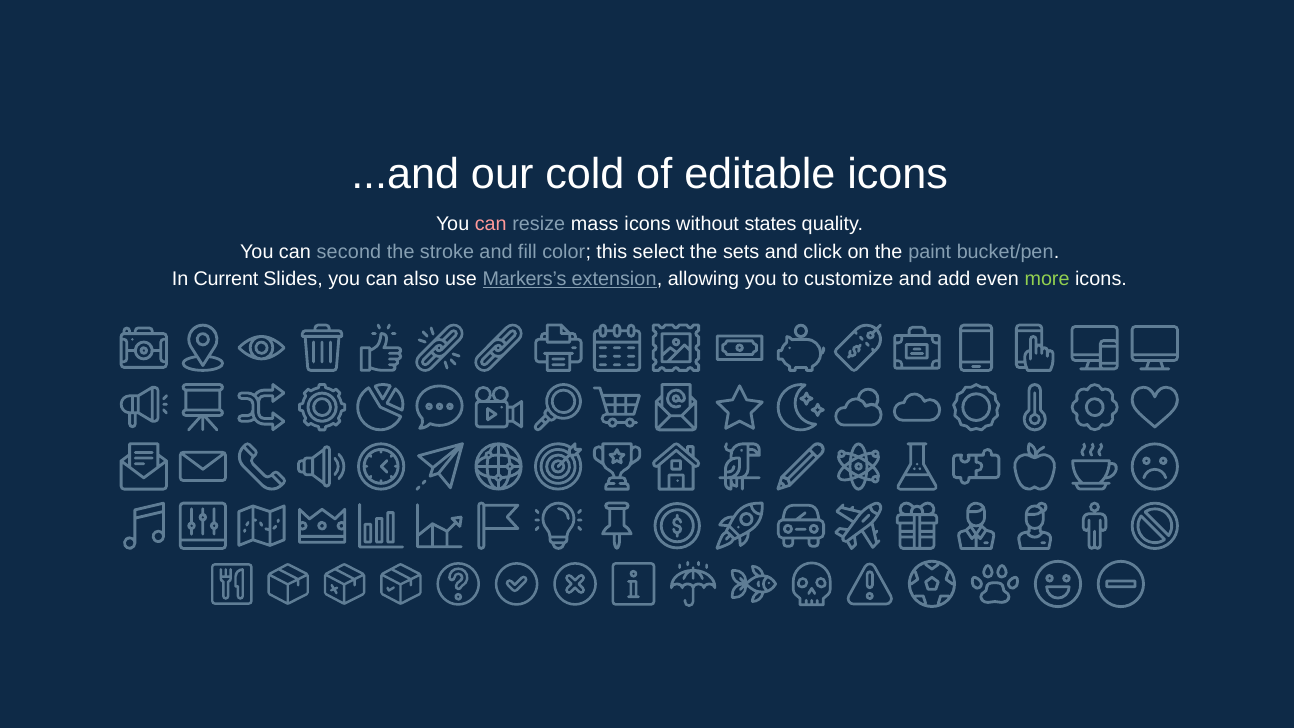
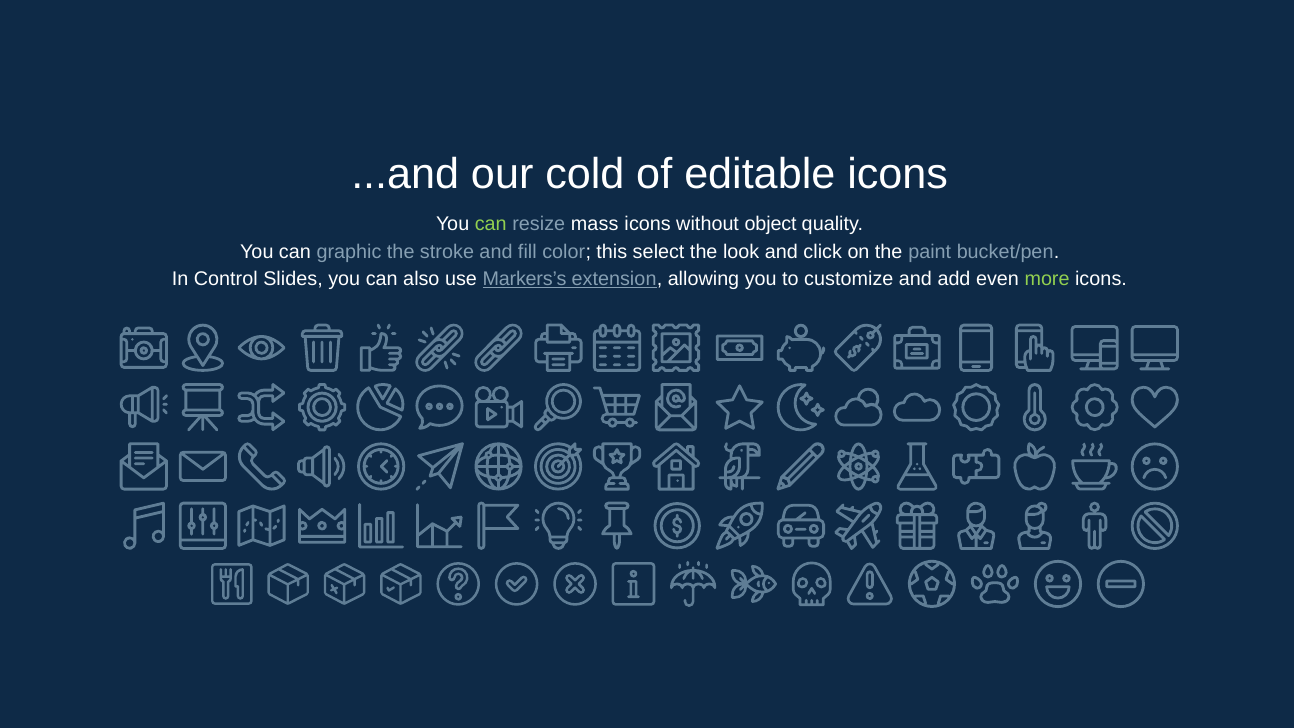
can colour: pink -> light green (491, 224)
states: states -> object (771, 224)
second: second -> graphic (349, 251)
sets: sets -> look (741, 251)
Current: Current -> Control (226, 279)
